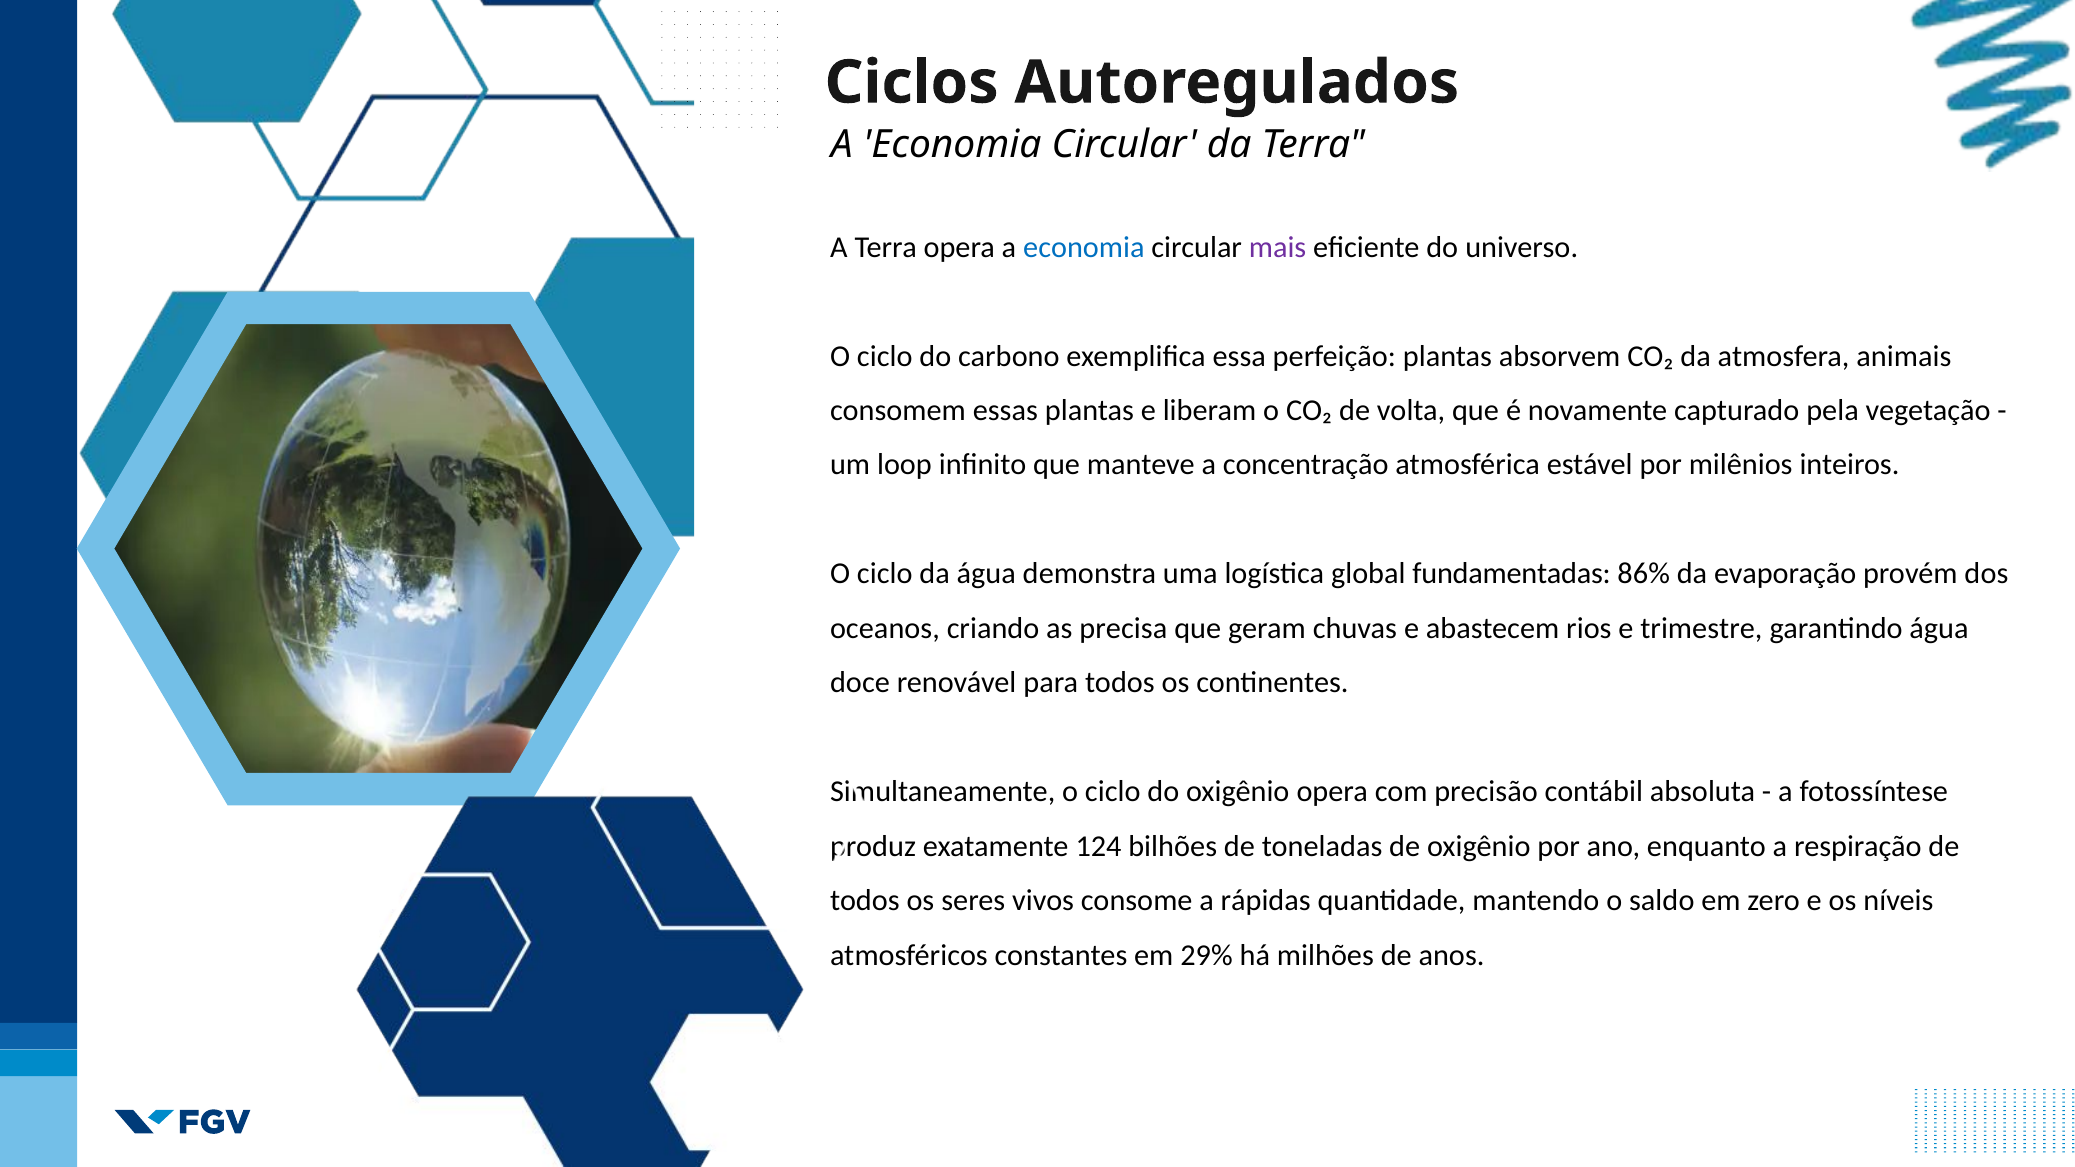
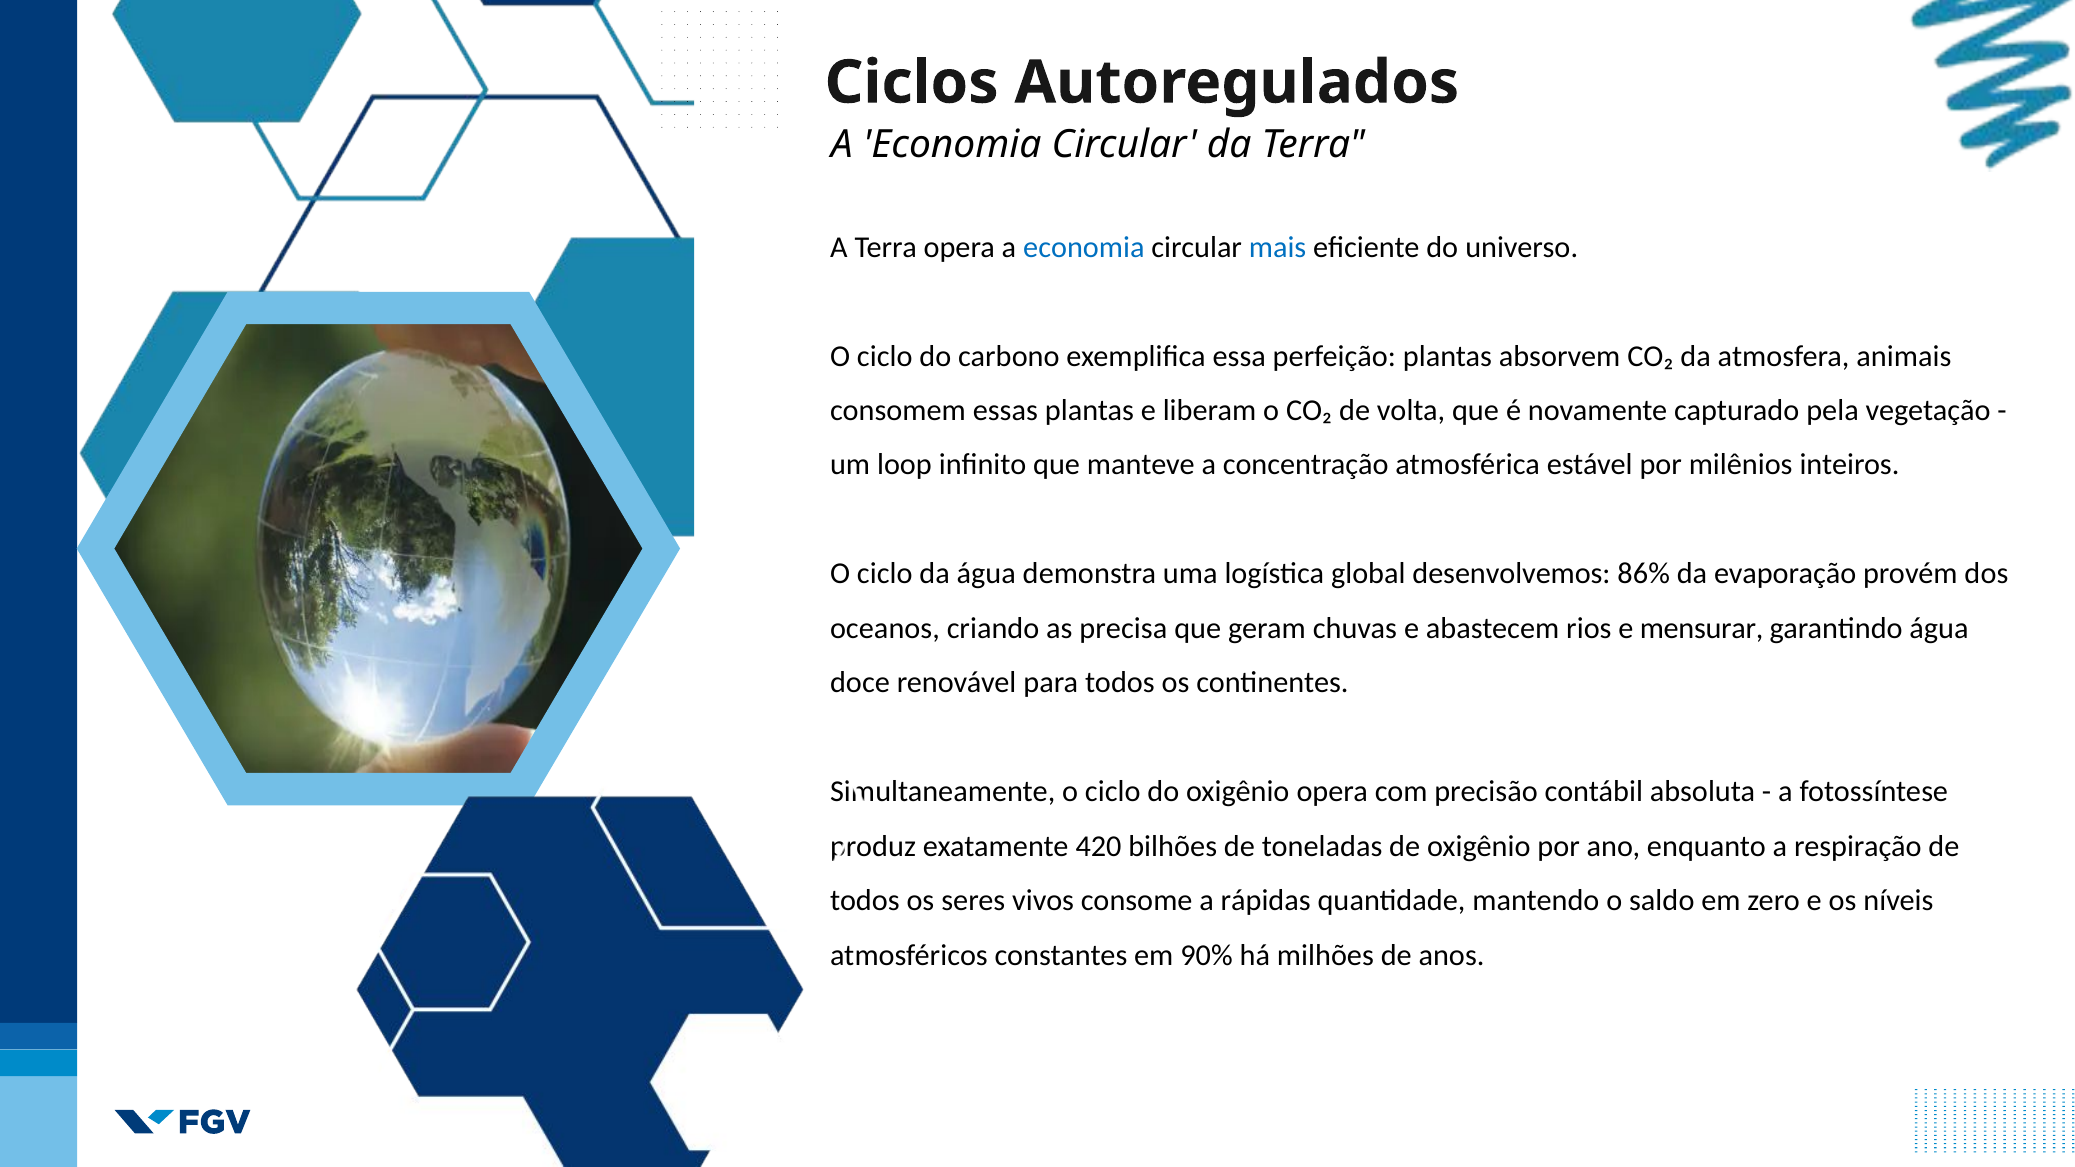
mais colour: purple -> blue (1278, 247)
fundamentadas: fundamentadas -> desenvolvemos (1511, 574)
trimestre: trimestre -> mensurar (1702, 628)
124: 124 -> 420 (1098, 846)
29%: 29% -> 90% (1207, 955)
